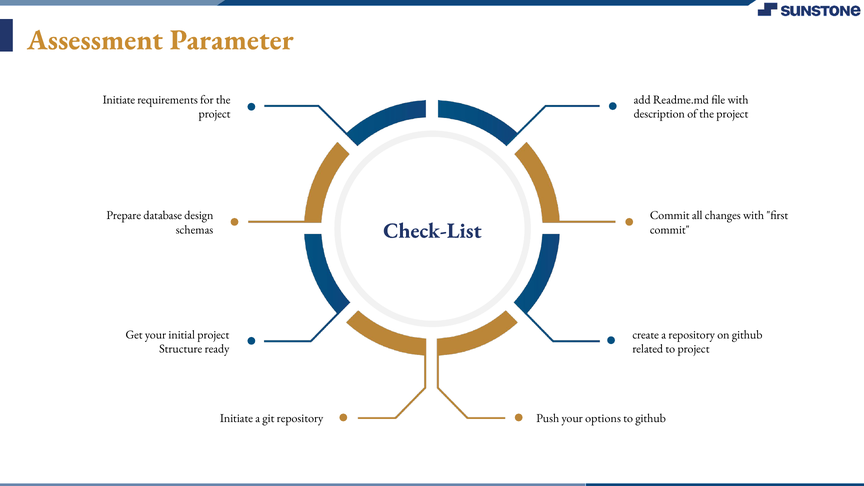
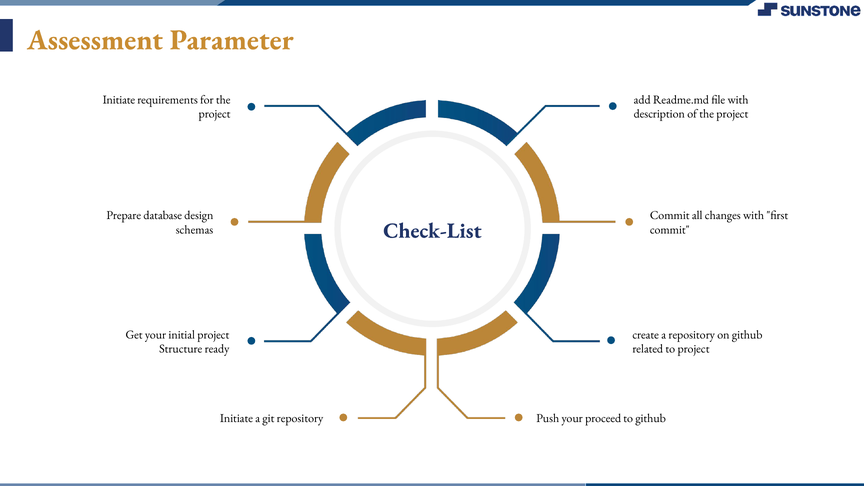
options: options -> proceed (603, 418)
